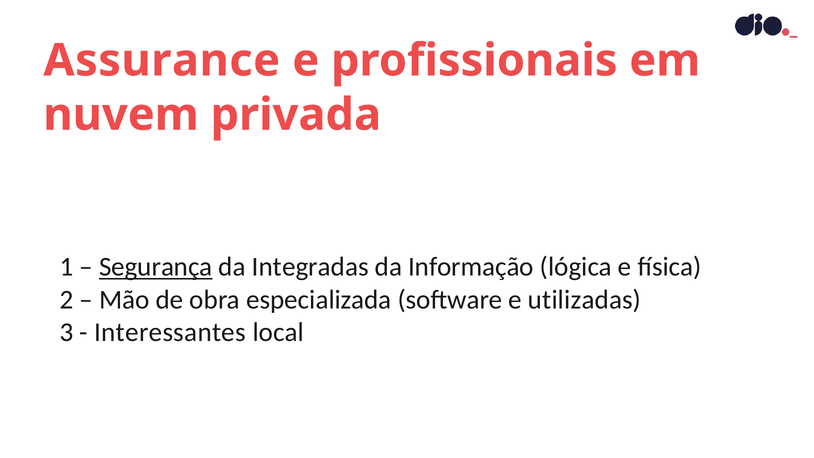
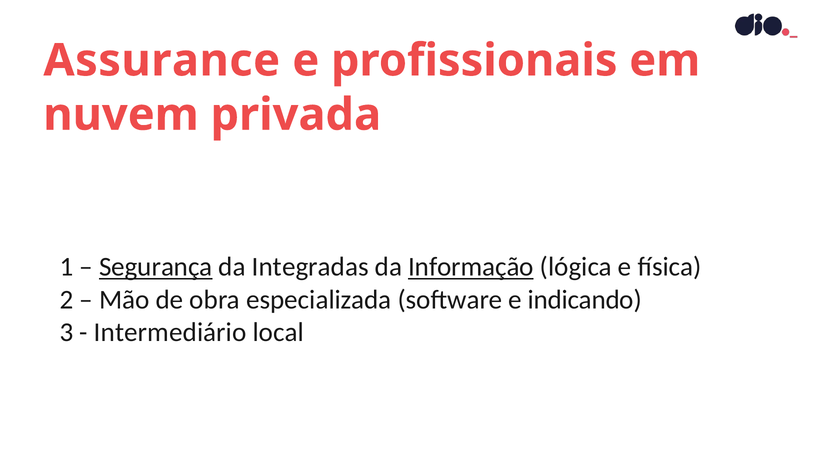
Informação underline: none -> present (471, 267)
utilizadas: utilizadas -> indicando (585, 299)
Interessantes: Interessantes -> Intermediário (170, 332)
